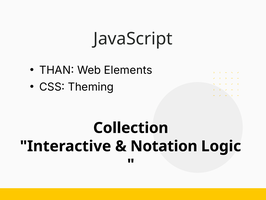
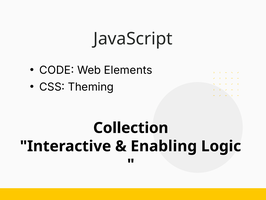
THAN: THAN -> CODE (57, 70)
Notation: Notation -> Enabling (164, 146)
